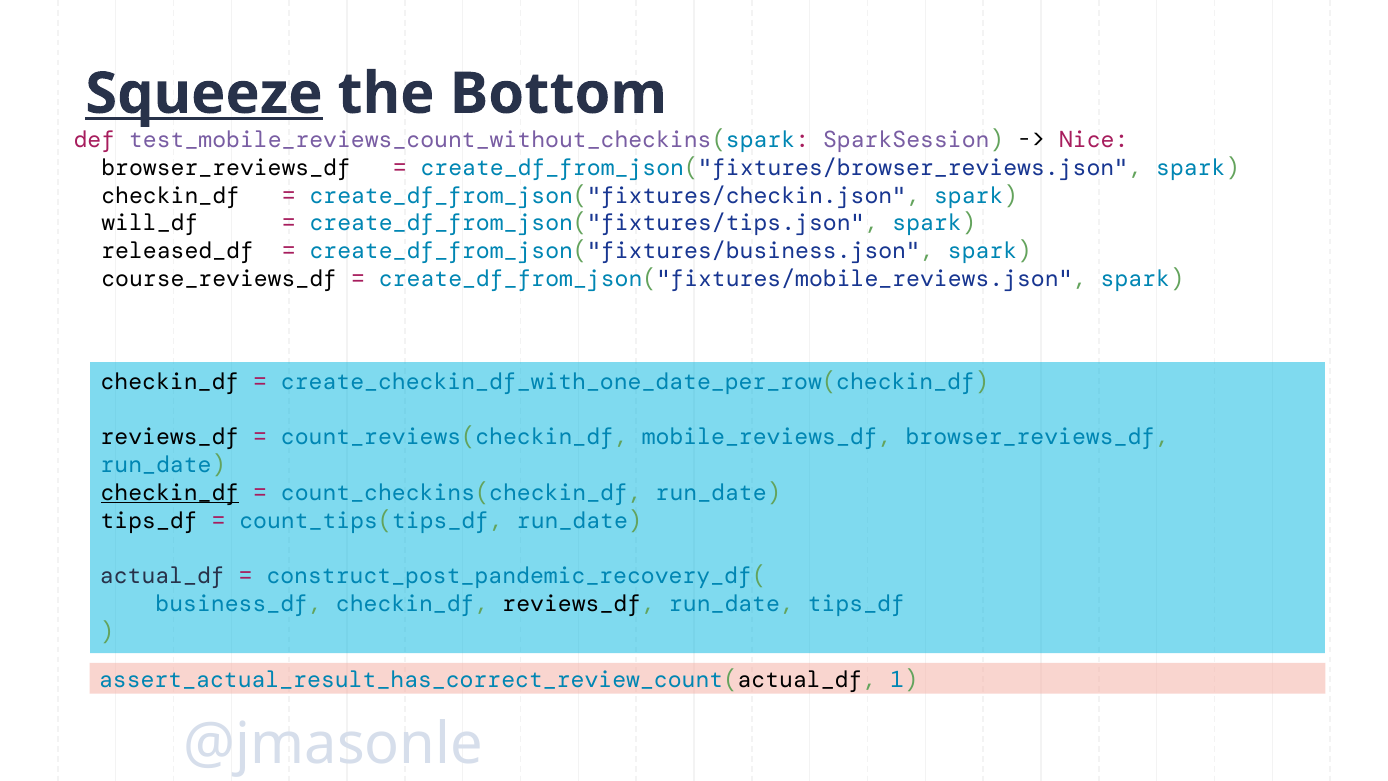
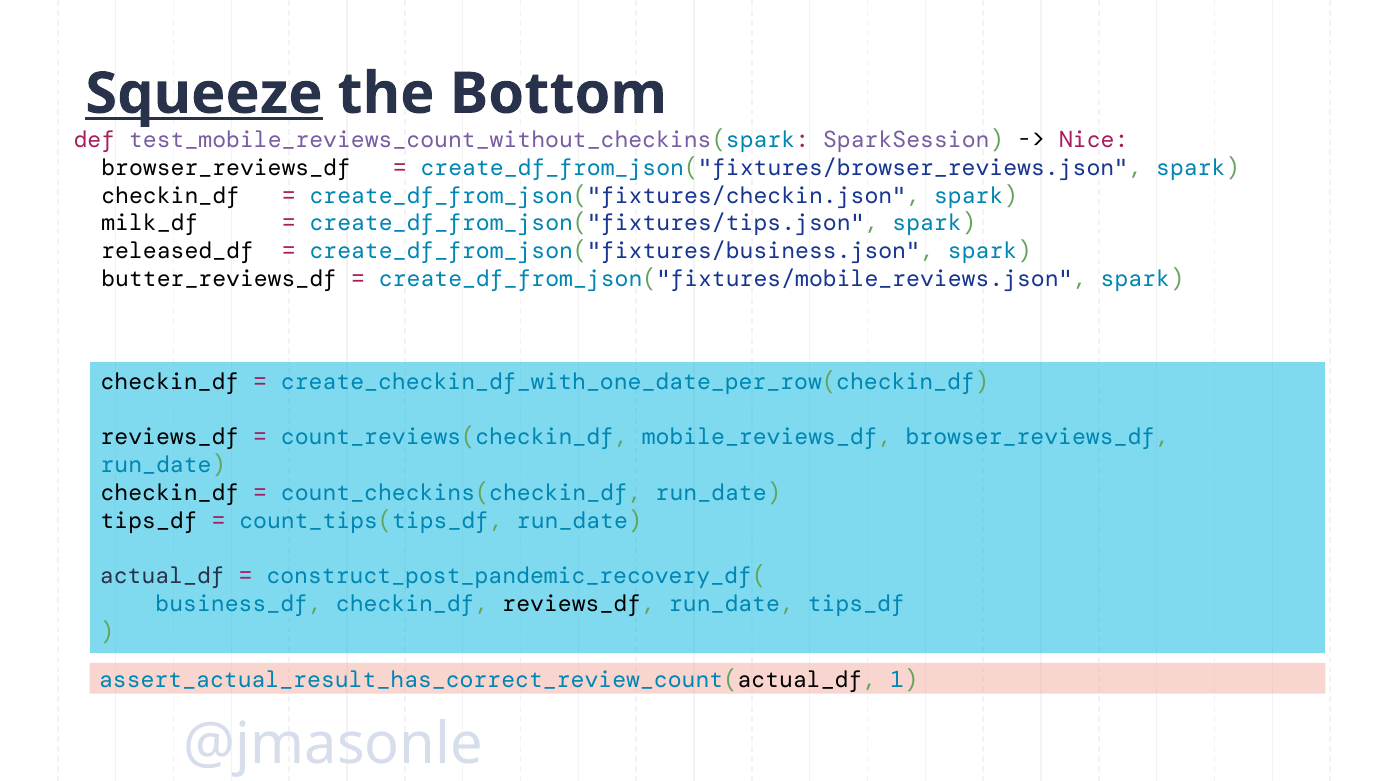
will_df: will_df -> milk_df (150, 223)
course_reviews_df: course_reviews_df -> butter_reviews_df (219, 279)
checkin_df underline: present -> none (170, 492)
